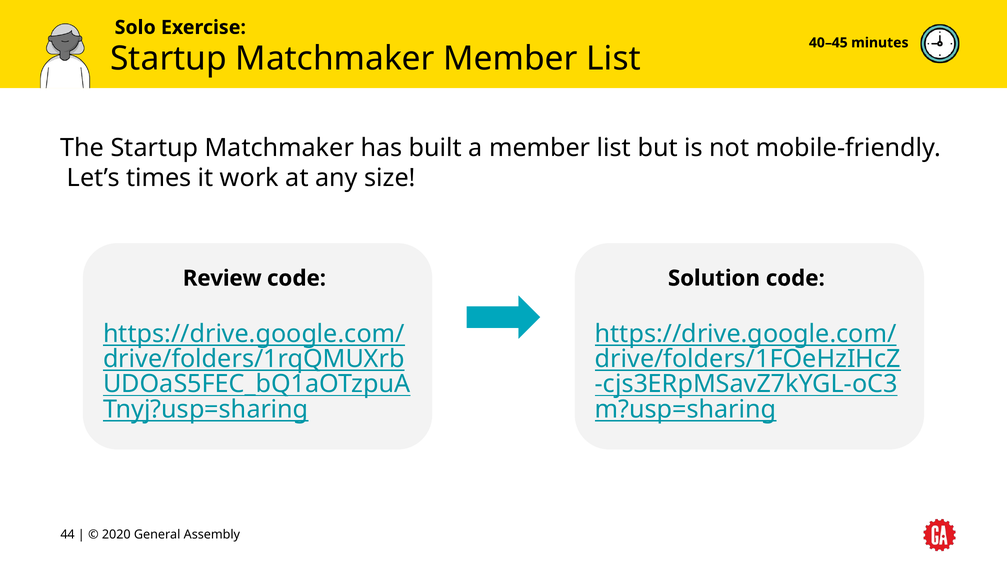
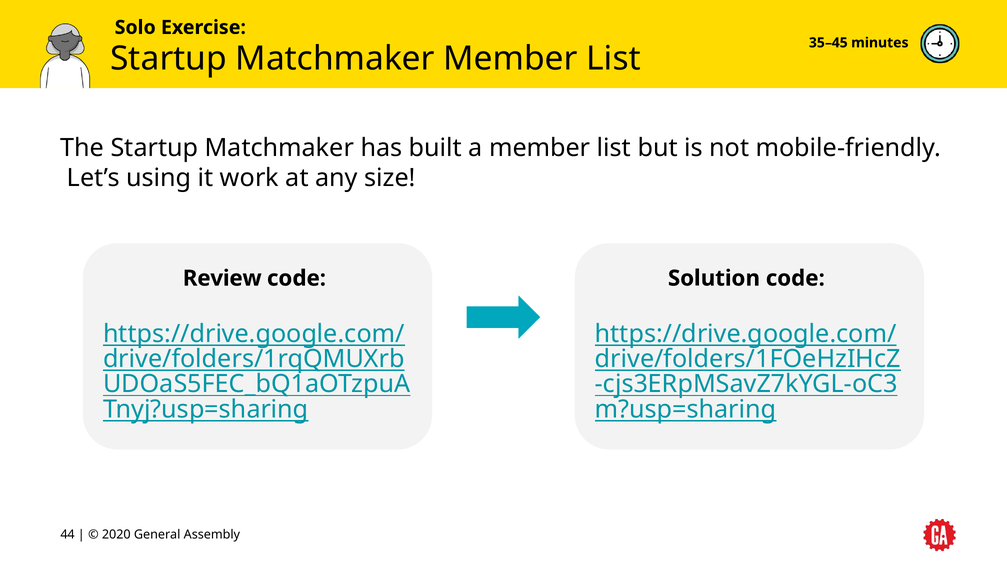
40–45: 40–45 -> 35–45 (828, 43)
times: times -> using (159, 178)
